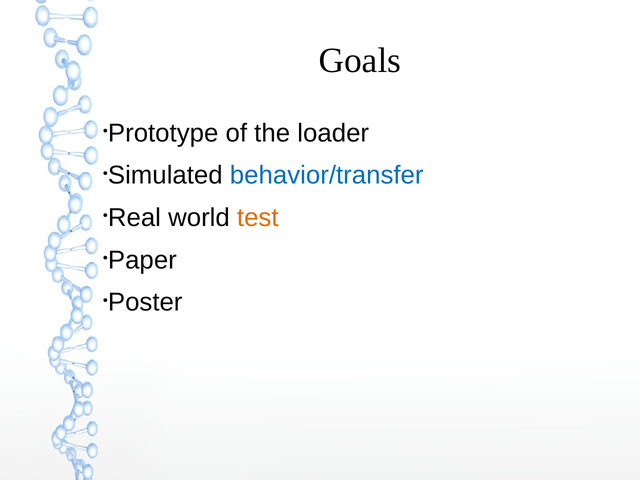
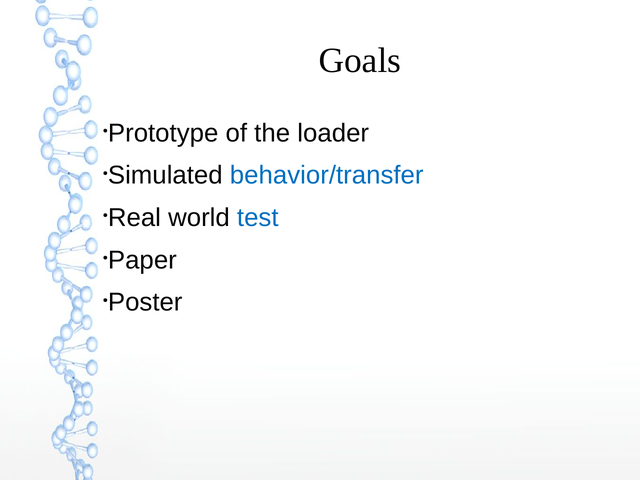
test colour: orange -> blue (258, 218)
